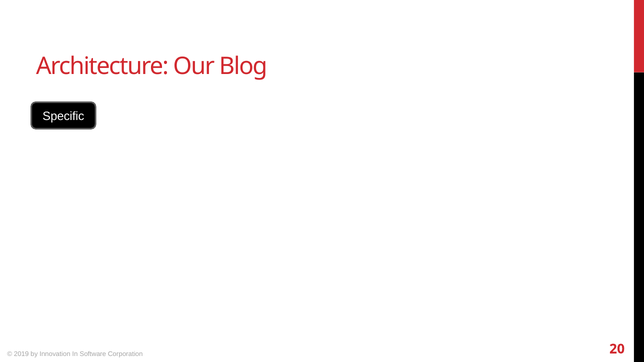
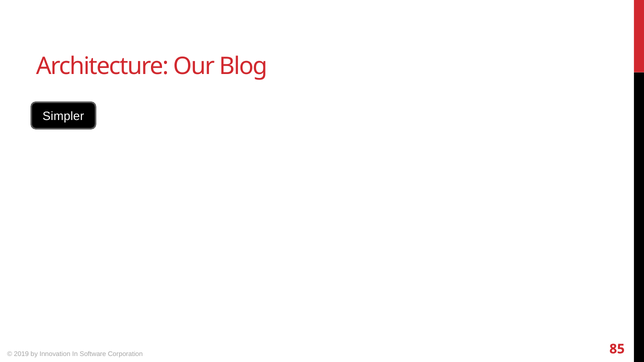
Specific: Specific -> Simpler (63, 116)
20: 20 -> 85 (617, 349)
